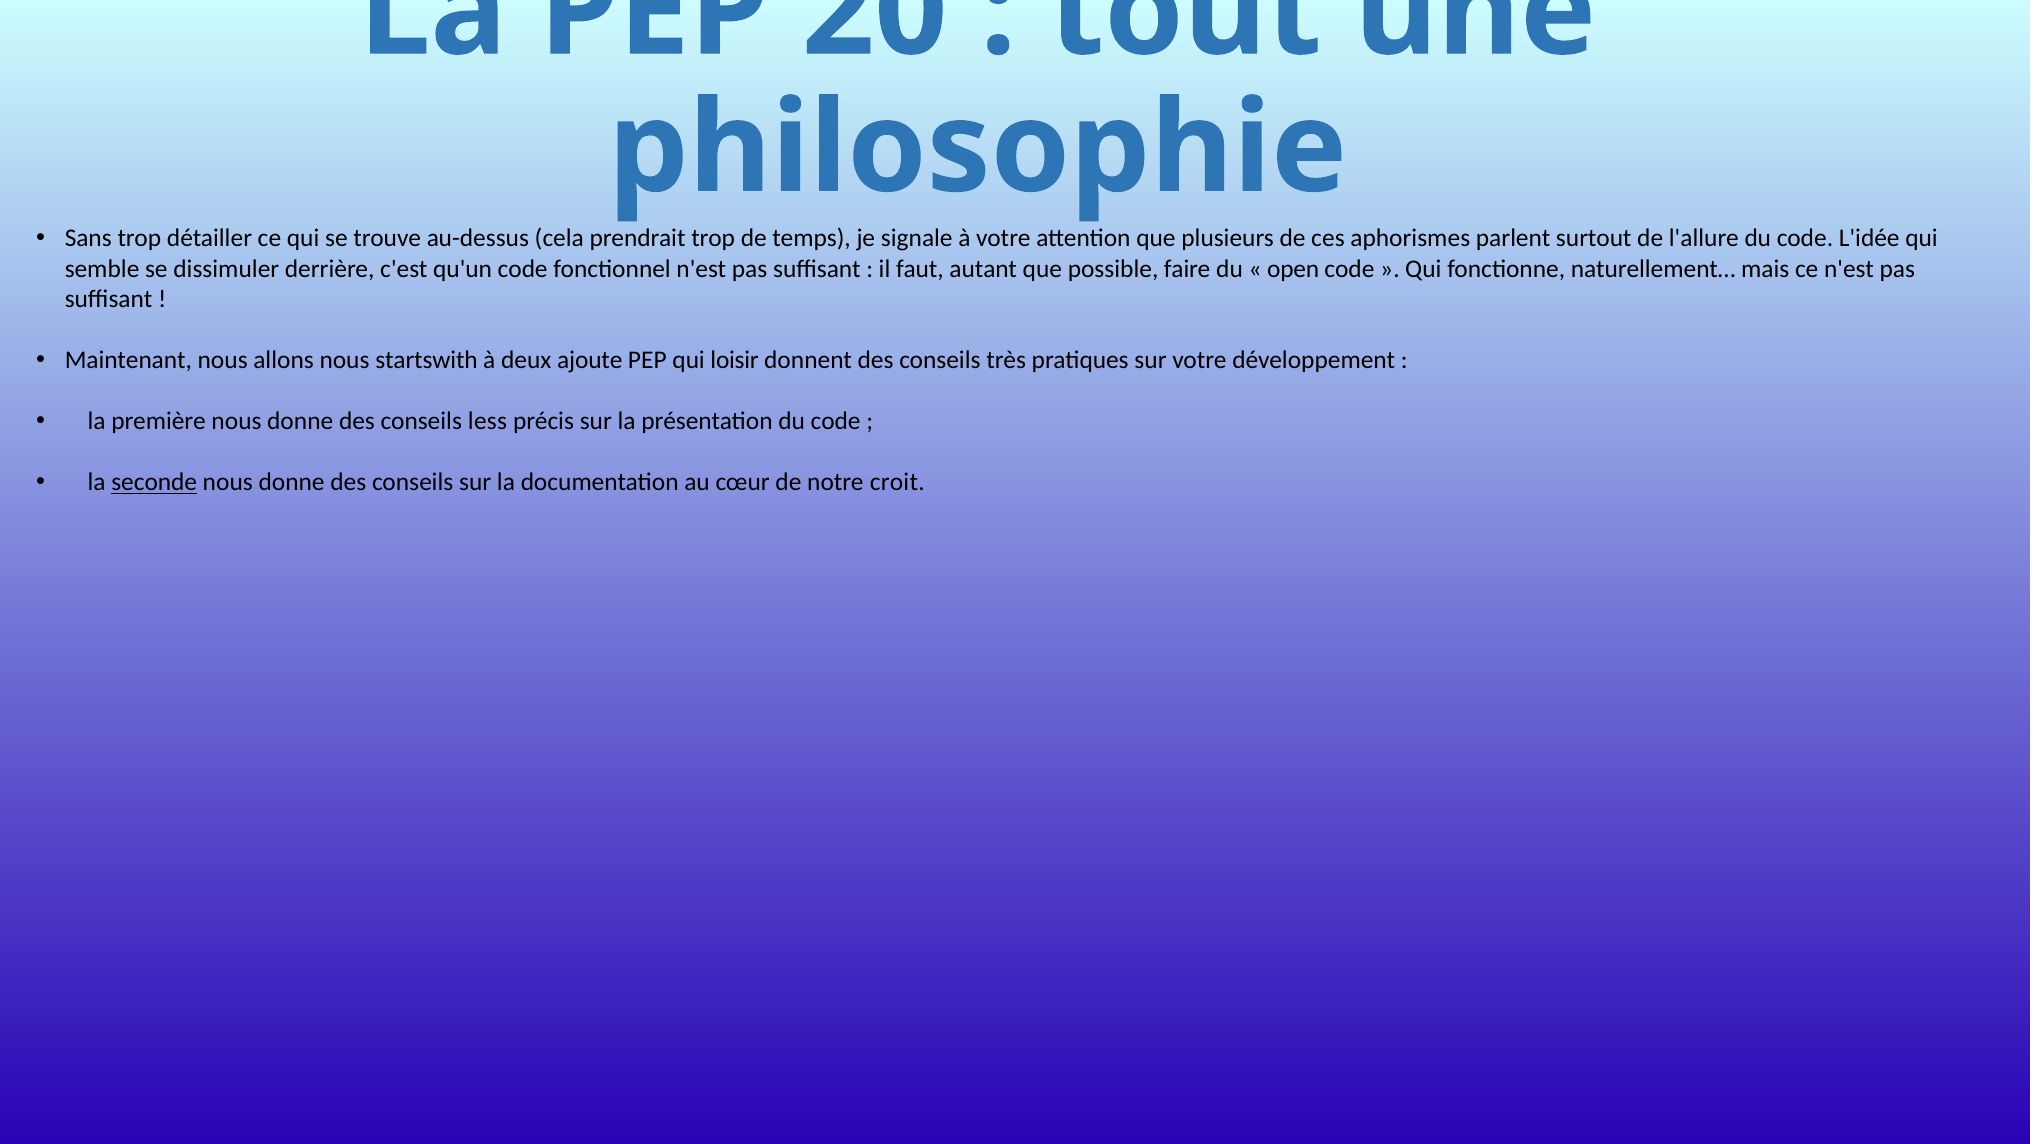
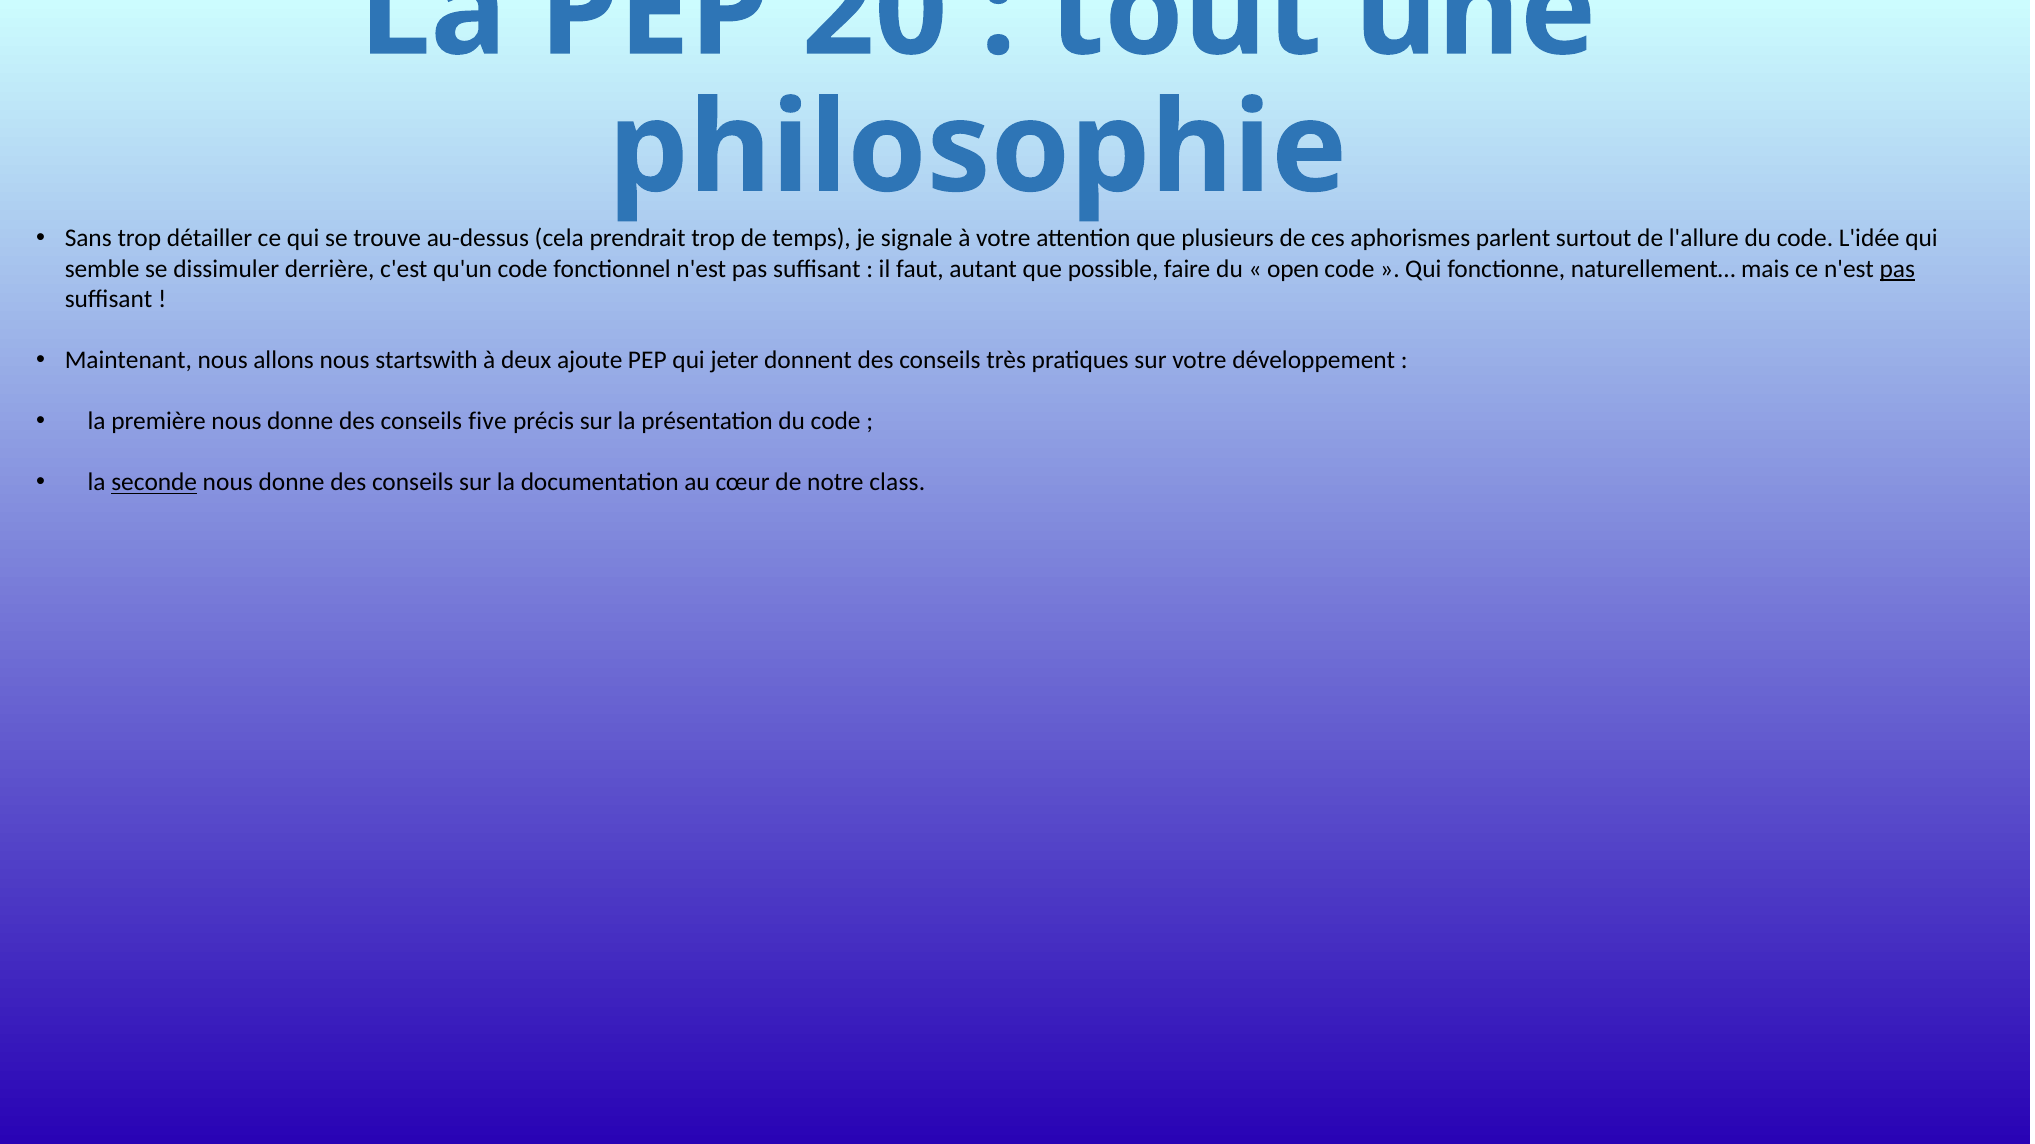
pas underline: none -> present (1897, 269)
loisir: loisir -> jeter (735, 361)
less: less -> five (488, 422)
croit: croit -> class (897, 483)
